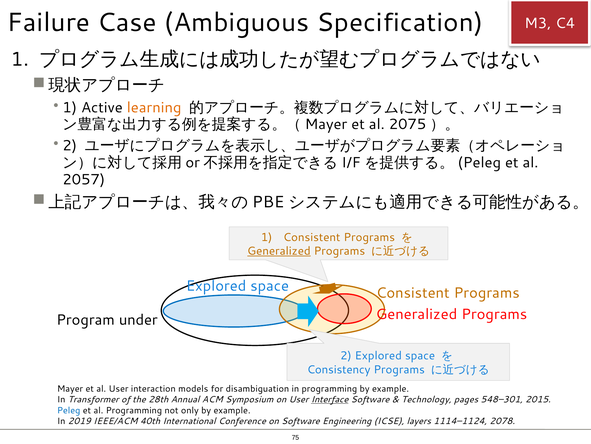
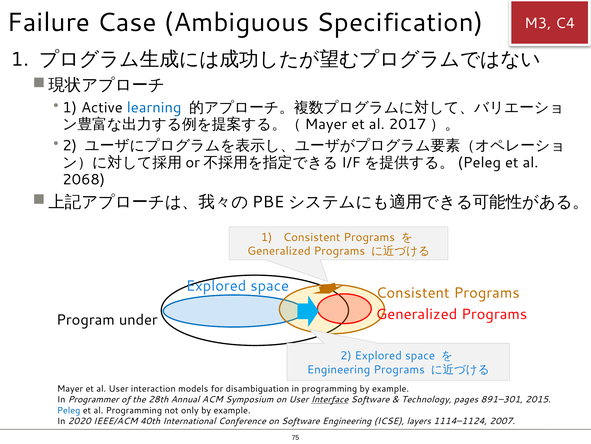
learning colour: orange -> blue (154, 107)
2075: 2075 -> 2017 (407, 124)
2057: 2057 -> 2068 (84, 179)
Generalized underline: present -> none (279, 251)
Consistency: Consistency -> Engineering (339, 369)
Transformer: Transformer -> Programmer (93, 399)
548–301: 548–301 -> 891–301 (502, 399)
2019: 2019 -> 2020 (79, 421)
2078: 2078 -> 2007 (502, 421)
